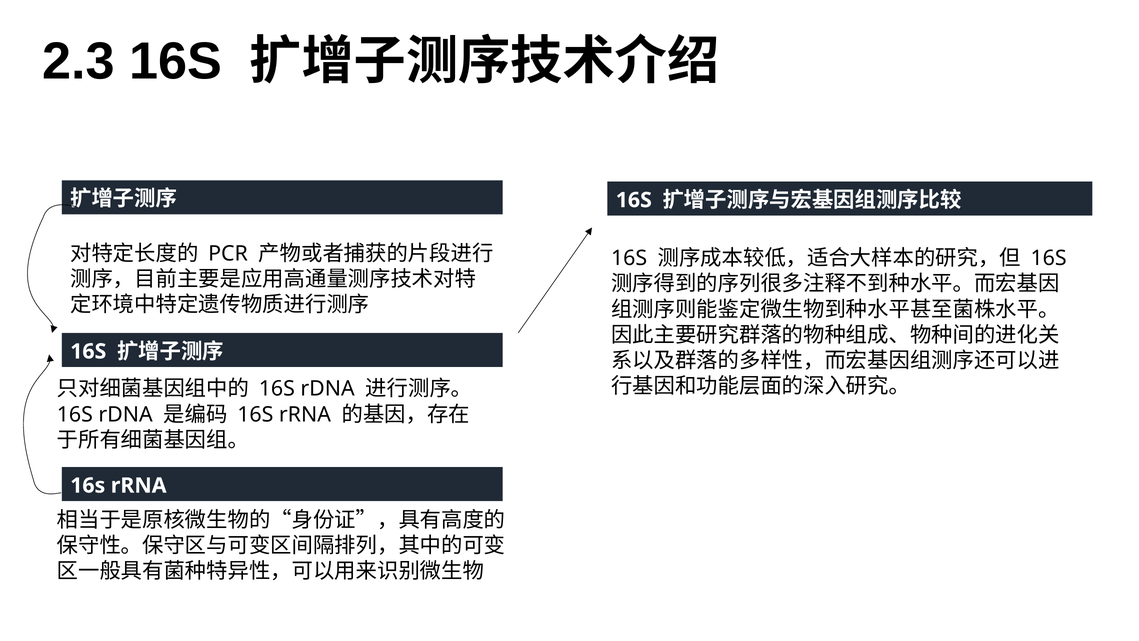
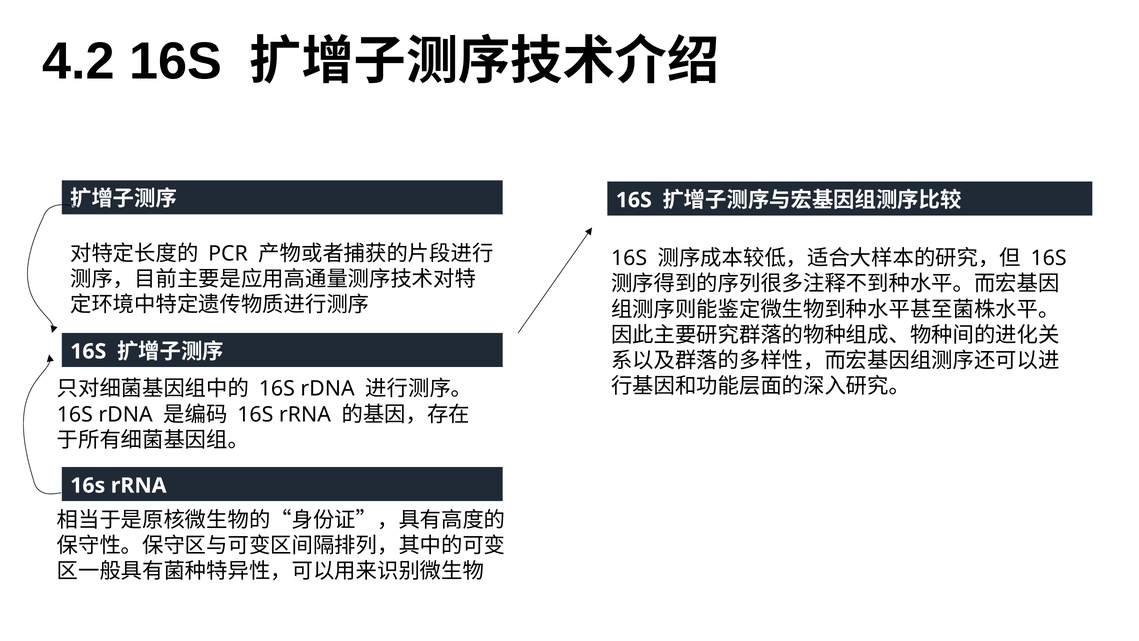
2.3: 2.3 -> 4.2 (79, 62)
